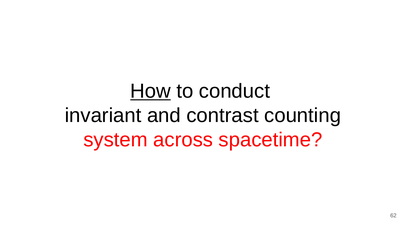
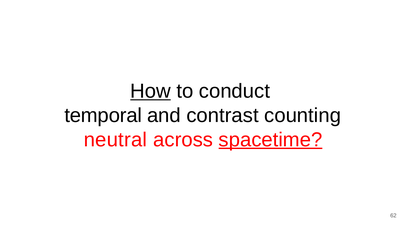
invariant: invariant -> temporal (103, 116)
system: system -> neutral (115, 140)
spacetime underline: none -> present (271, 140)
